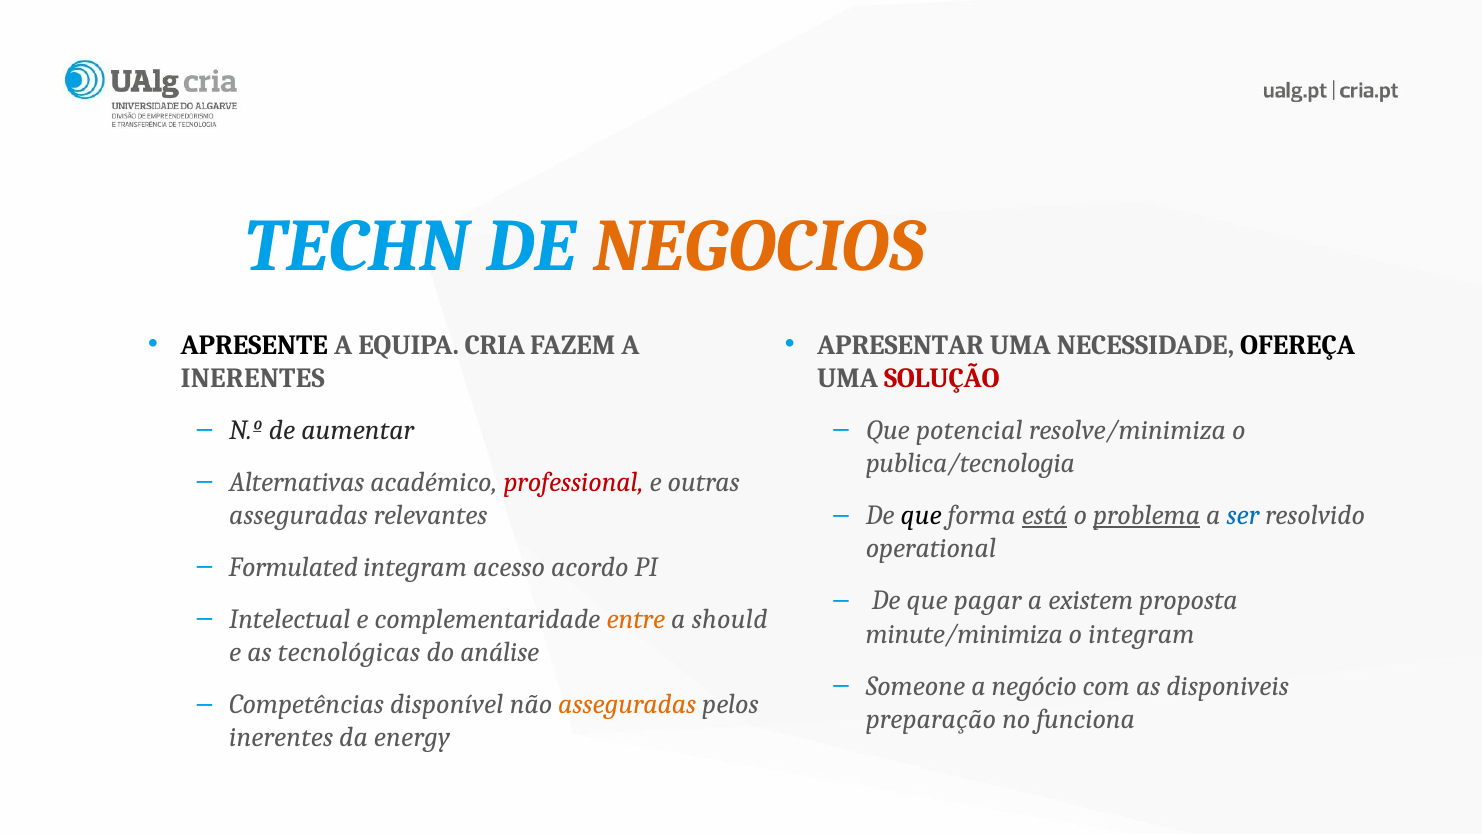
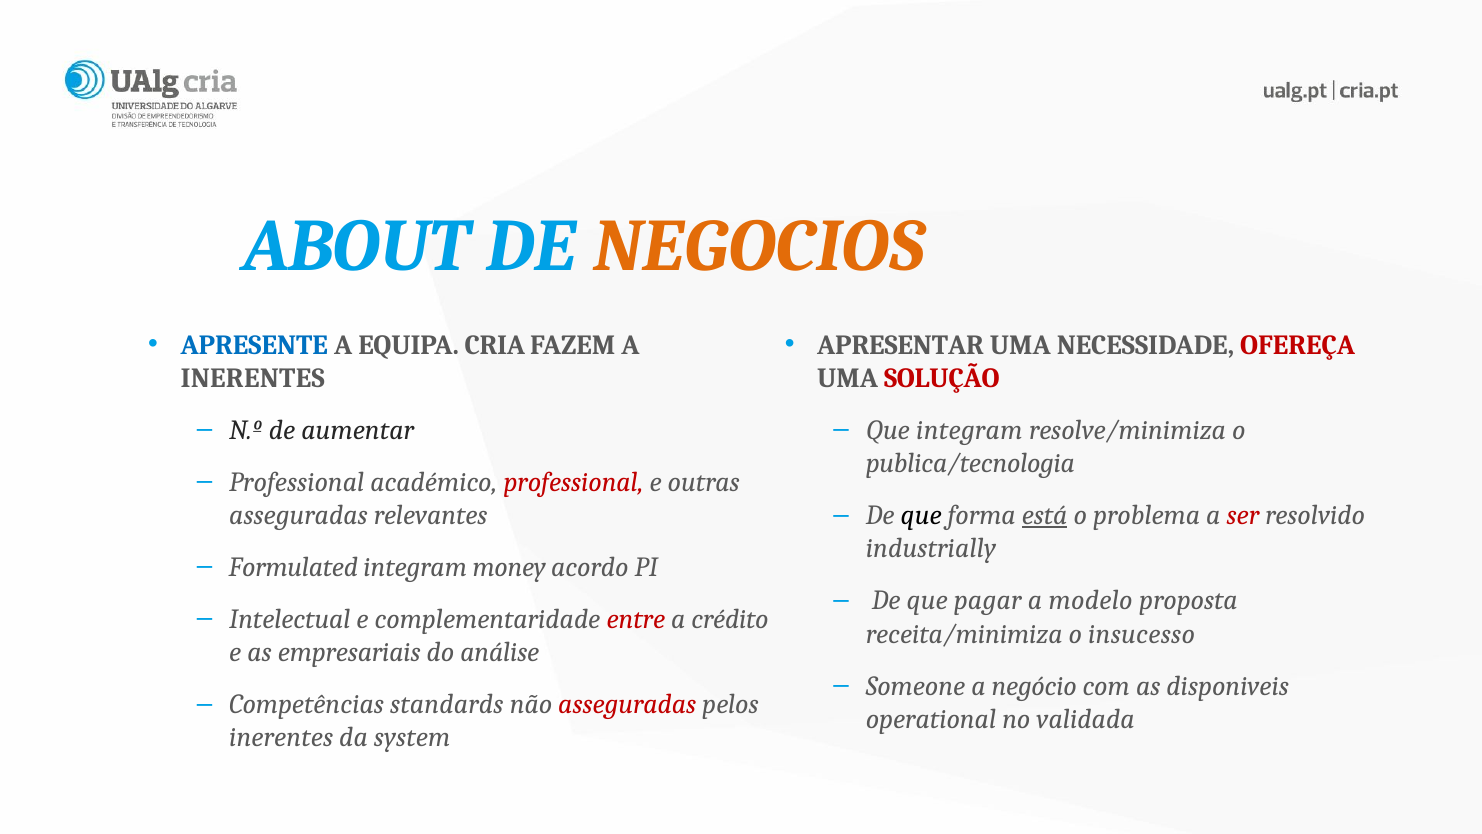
TECHN: TECHN -> ABOUT (357, 246)
APRESENTE colour: black -> blue (254, 345)
OFEREÇA colour: black -> red (1298, 345)
Que potencial: potencial -> integram (969, 430)
Alternativas: Alternativas -> Professional (297, 482)
problema underline: present -> none (1147, 515)
ser colour: blue -> red (1243, 515)
operational: operational -> industrially (931, 548)
acesso: acesso -> money (509, 567)
existem: existem -> modelo (1091, 600)
entre colour: orange -> red (636, 619)
should: should -> crédito (730, 619)
minute/minimiza: minute/minimiza -> receita/minimiza (964, 634)
o integram: integram -> insucesso (1142, 634)
tecnológicas: tecnológicas -> empresariais (349, 652)
disponível: disponível -> standards (447, 704)
asseguradas colour: orange -> red (627, 704)
preparação: preparação -> operational (931, 719)
funciona: funciona -> validada (1086, 719)
energy: energy -> system (412, 737)
